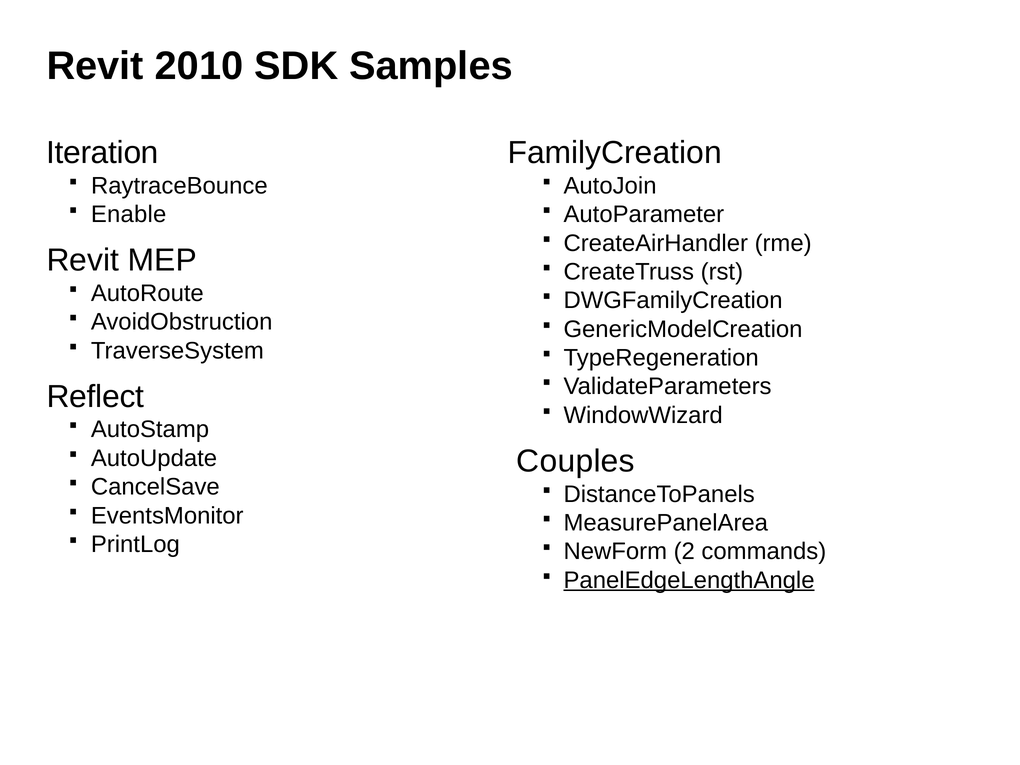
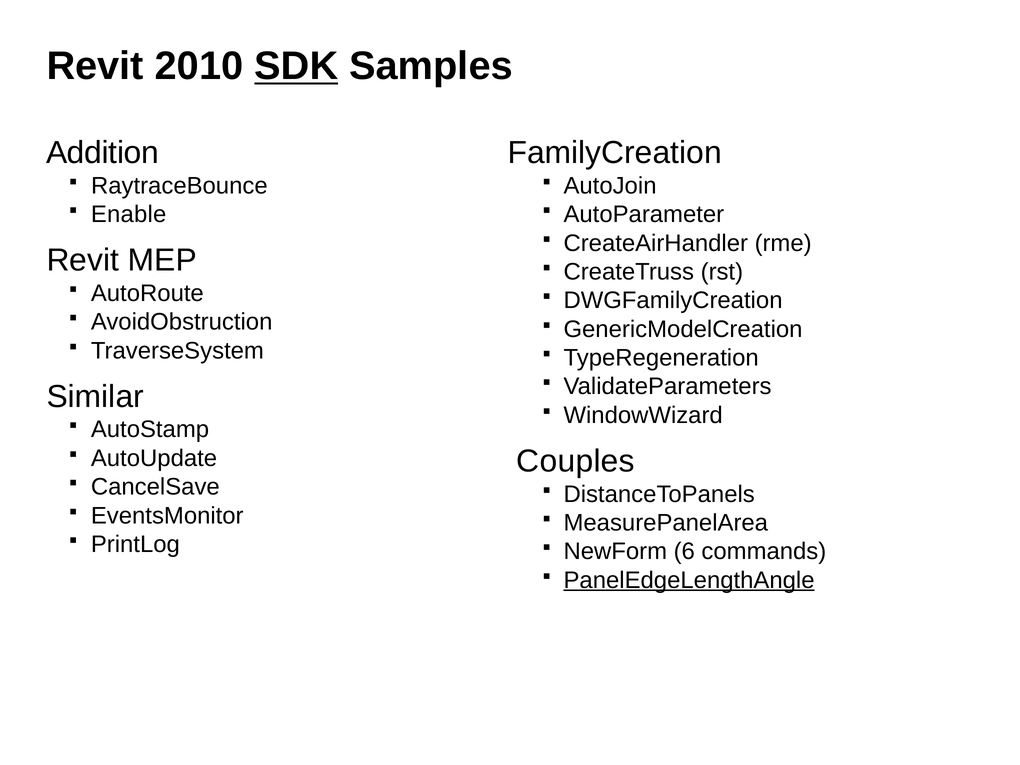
SDK underline: none -> present (296, 66)
Iteration: Iteration -> Addition (102, 153)
Reflect: Reflect -> Similar (95, 397)
2: 2 -> 6 (684, 551)
